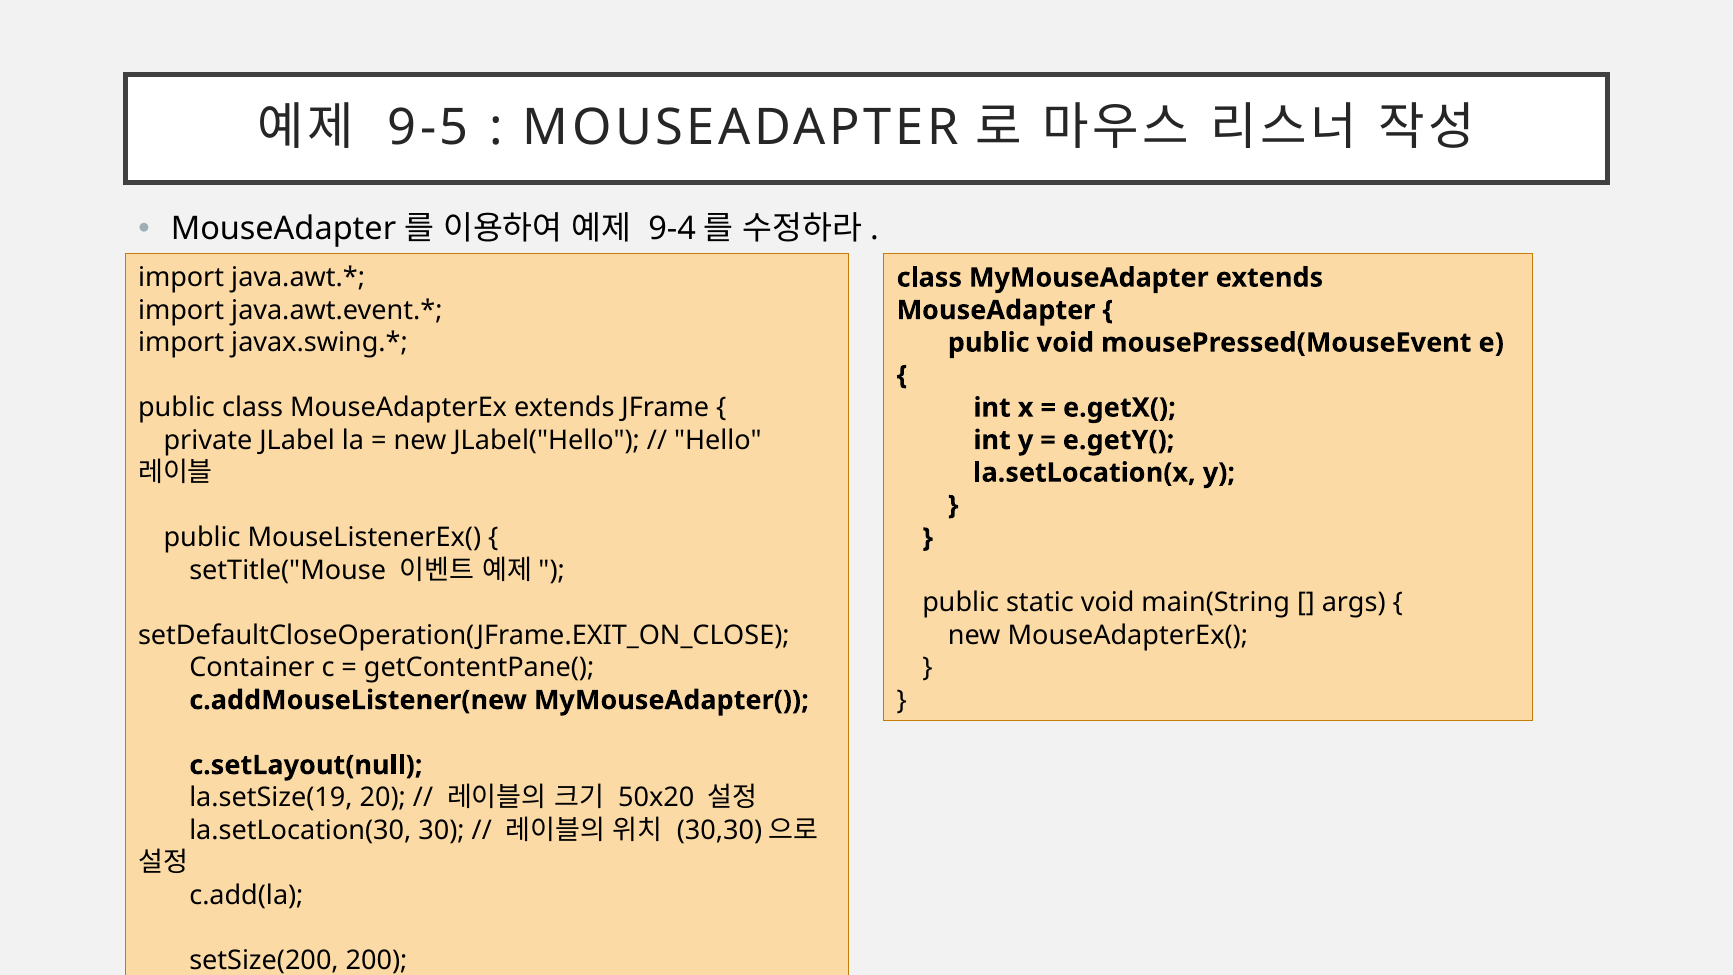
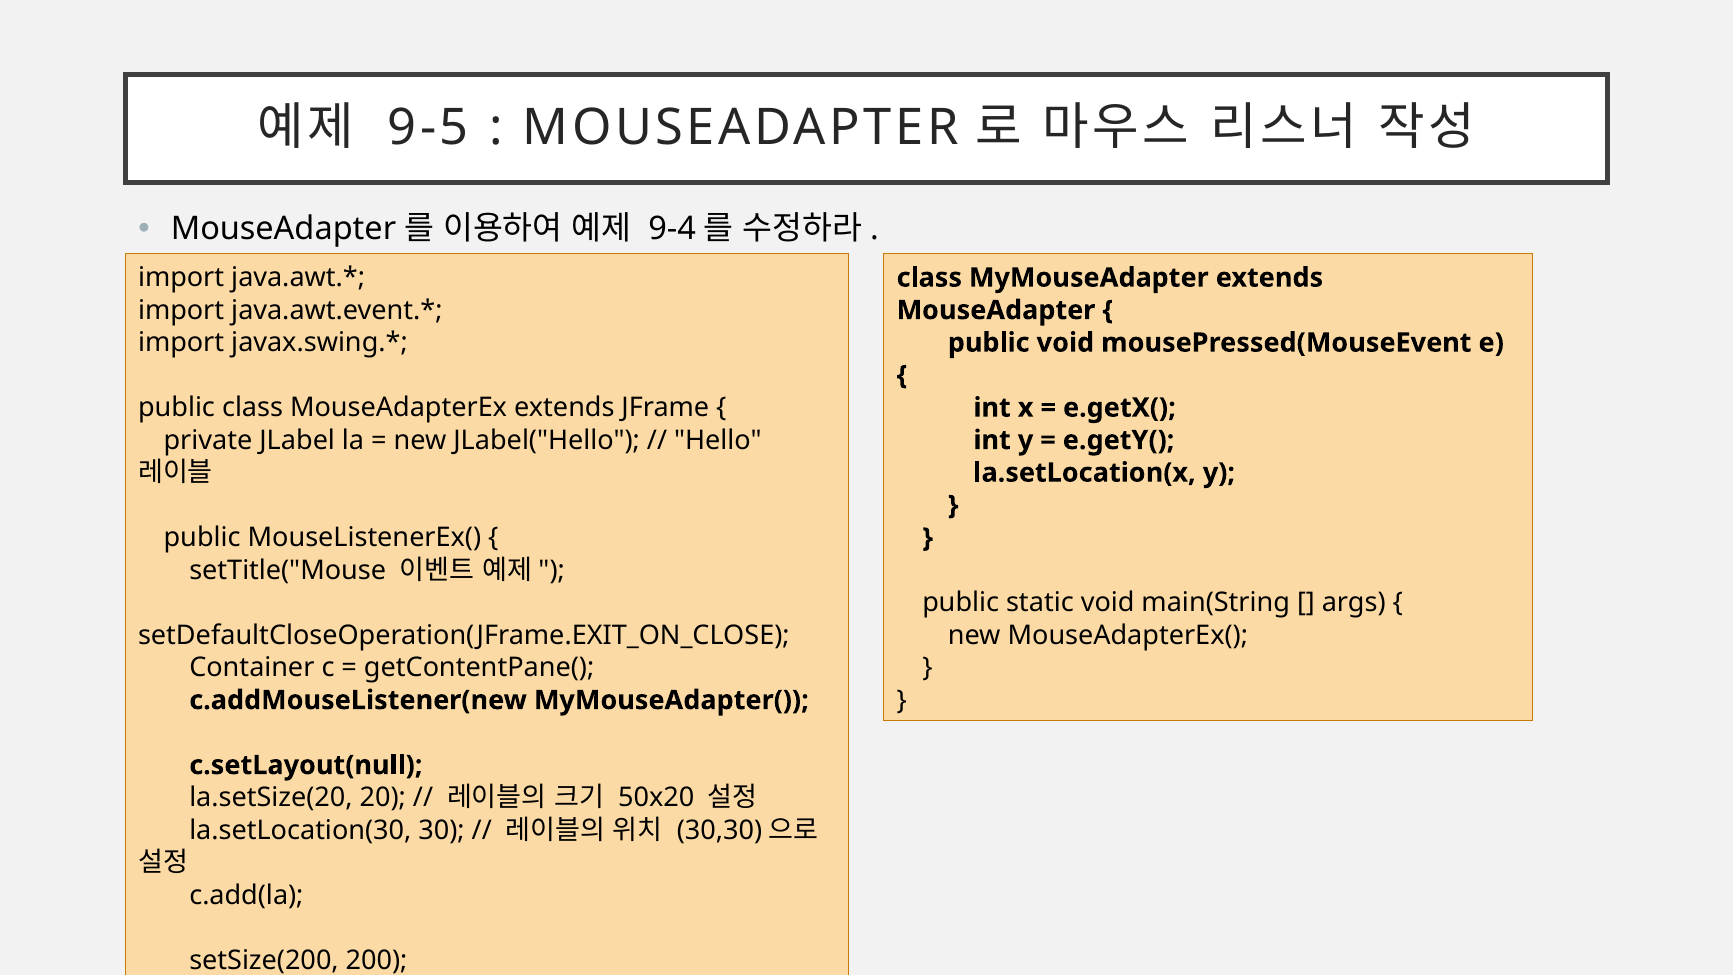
la.setSize(19: la.setSize(19 -> la.setSize(20 (271, 798)
